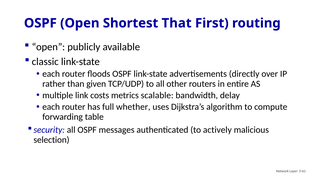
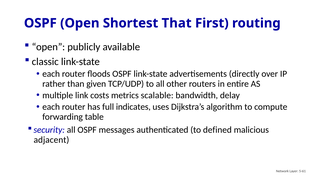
whether: whether -> indicates (133, 107)
actively: actively -> defined (217, 130)
selection: selection -> adjacent (51, 139)
